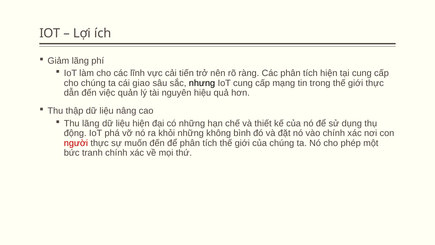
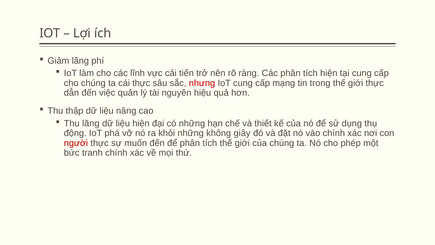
cái giao: giao -> thực (141, 83)
nhưng colour: black -> red (202, 83)
bình: bình -> giây (242, 133)
